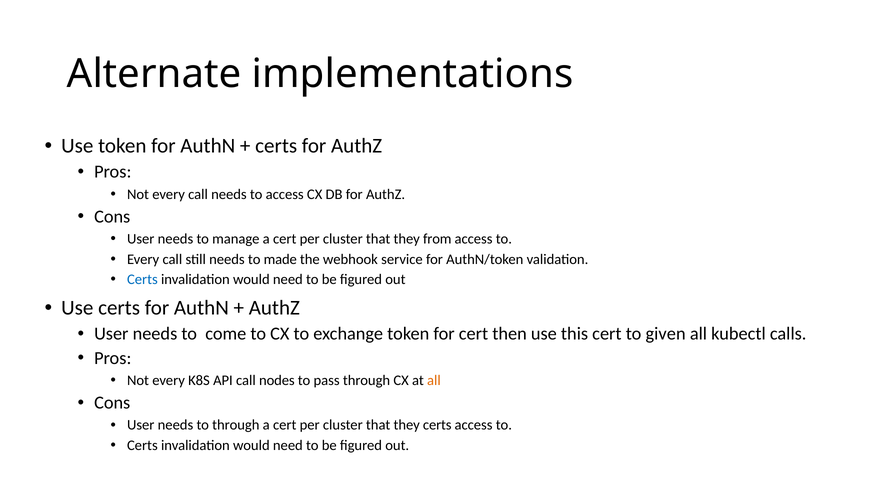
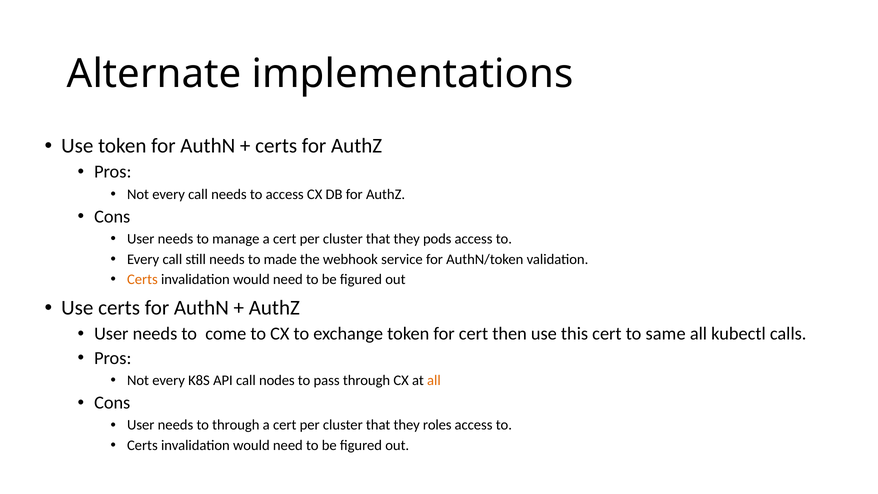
from: from -> pods (437, 239)
Certs colour: blue -> orange (142, 280)
given: given -> same (666, 334)
they certs: certs -> roles (437, 425)
